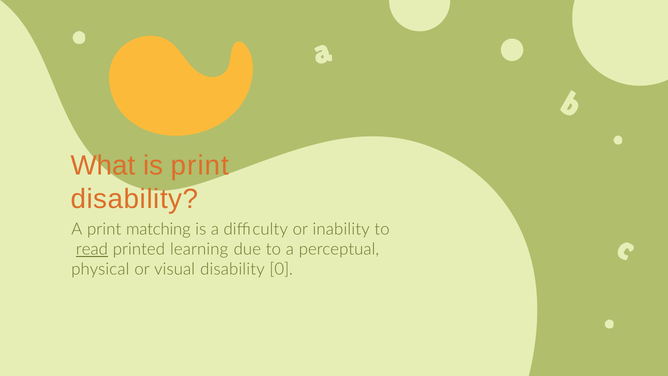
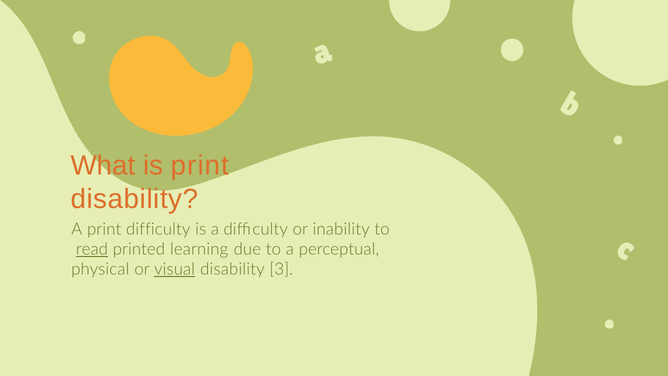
print matching: matching -> difficulty (158, 229)
visual underline: none -> present (175, 269)
0: 0 -> 3 (281, 269)
